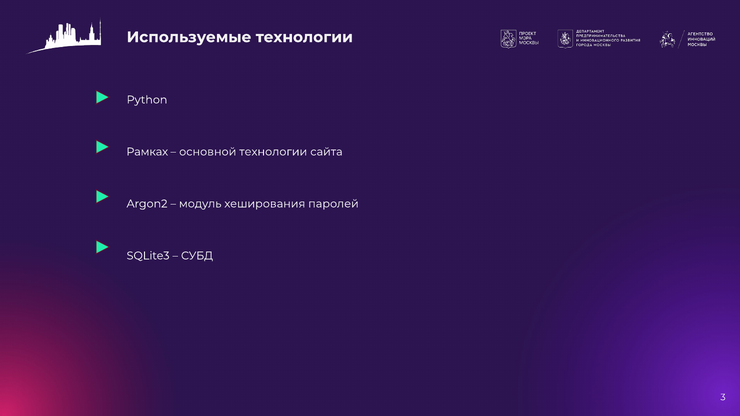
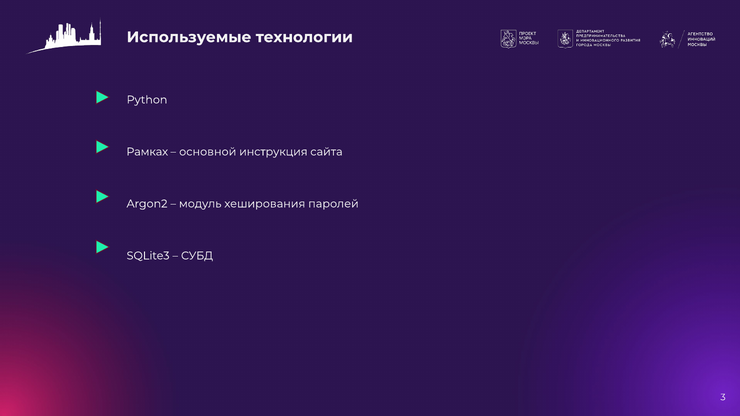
основной технологии: технологии -> инструкция (273, 152)
